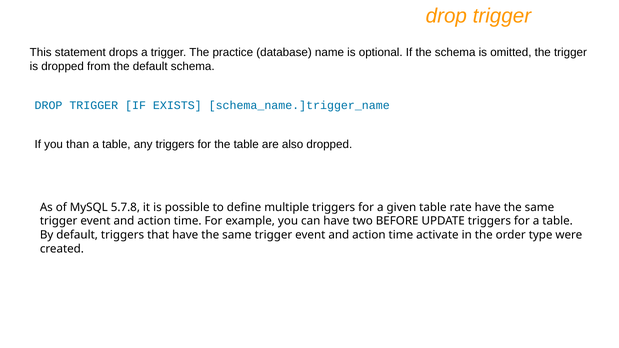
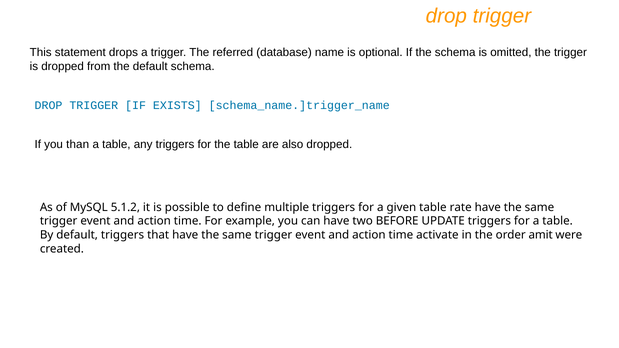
practice: practice -> referred (233, 53)
5.7.8: 5.7.8 -> 5.1.2 (125, 207)
type: type -> amit (541, 235)
